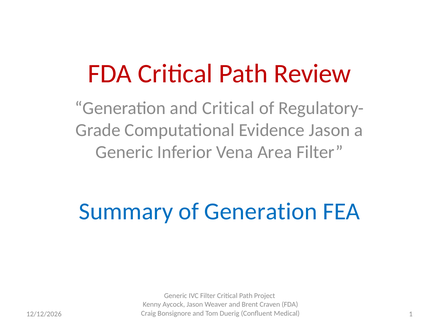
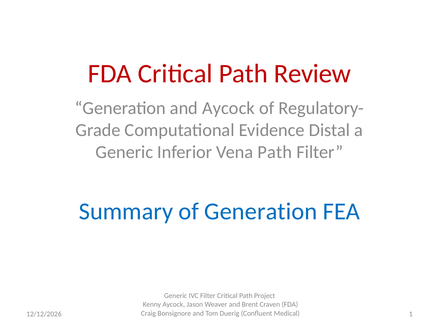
and Critical: Critical -> Aycock (228, 108)
Evidence Jason: Jason -> Distal (329, 130)
Vena Area: Area -> Path (275, 152)
